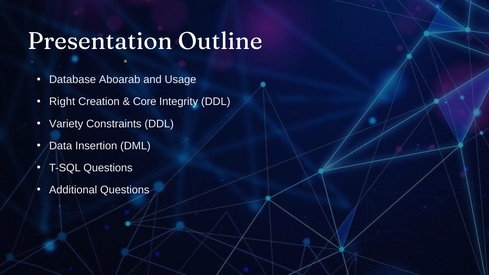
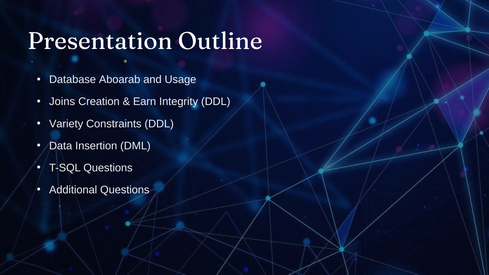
Right: Right -> Joins (62, 102)
Core: Core -> Earn (145, 102)
